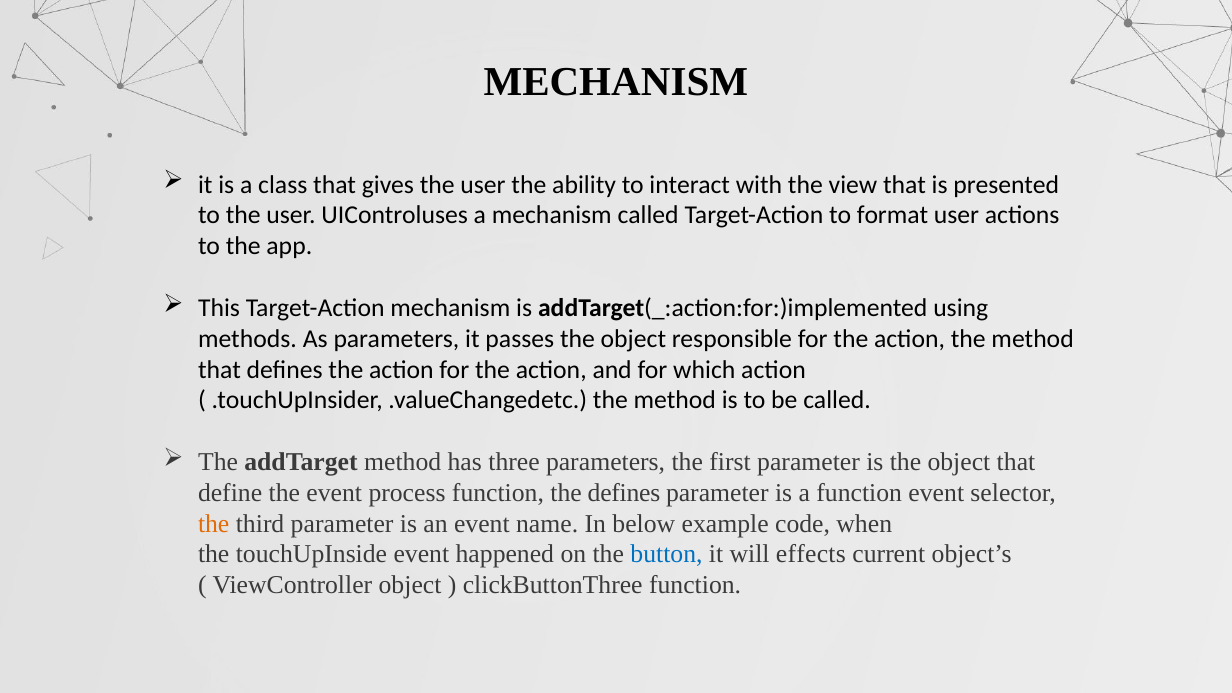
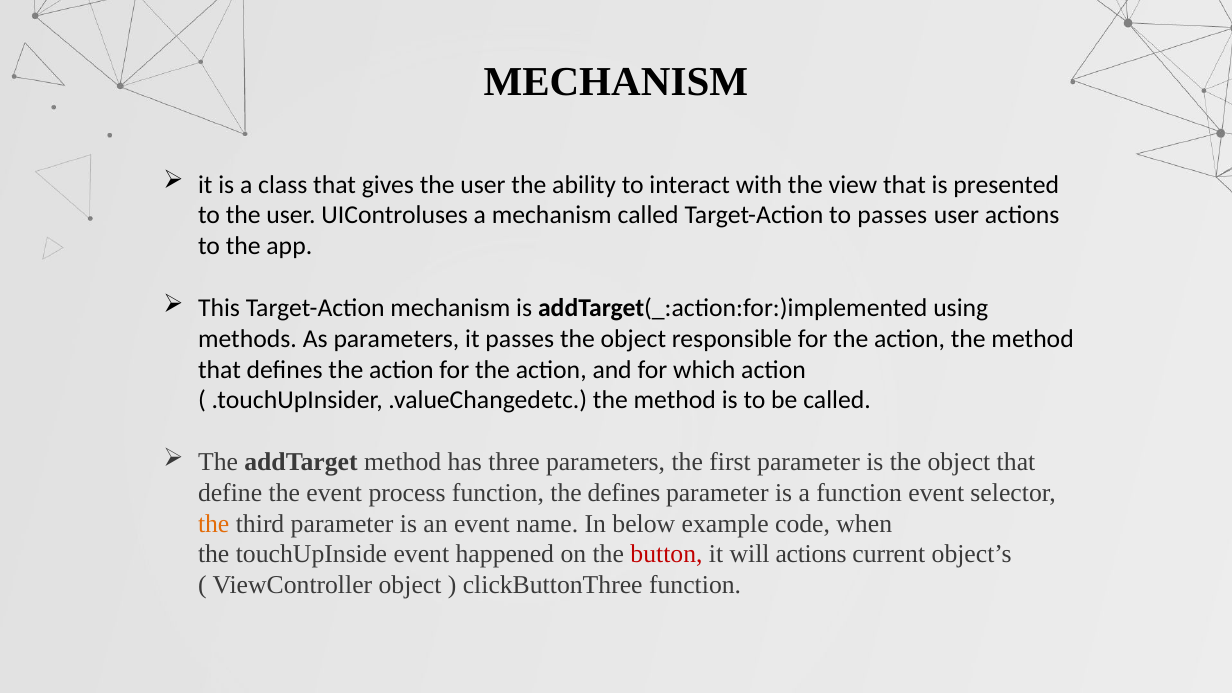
to format: format -> passes (892, 215)
button colour: blue -> red (667, 554)
will effects: effects -> actions (811, 554)
